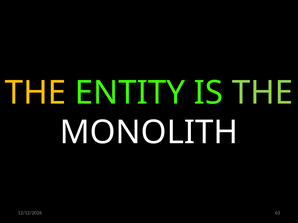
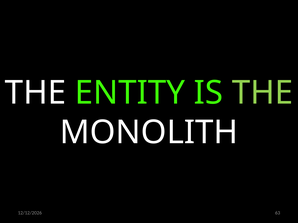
THE colour: yellow -> white (35, 93)
